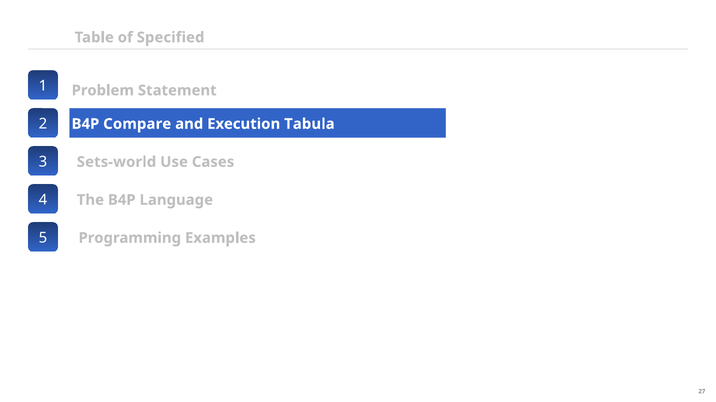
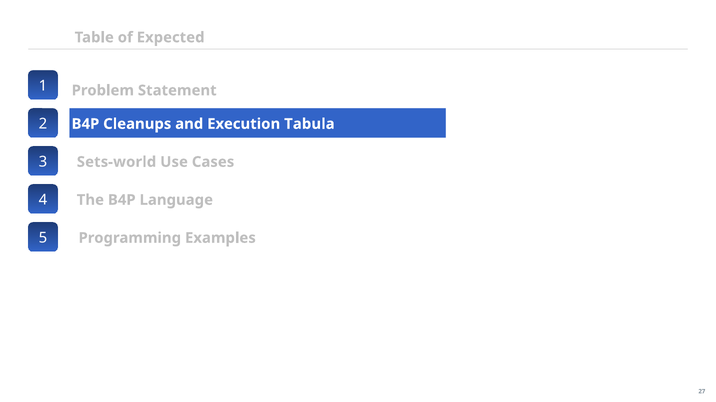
Specified: Specified -> Expected (171, 37)
Compare: Compare -> Cleanups (137, 124)
